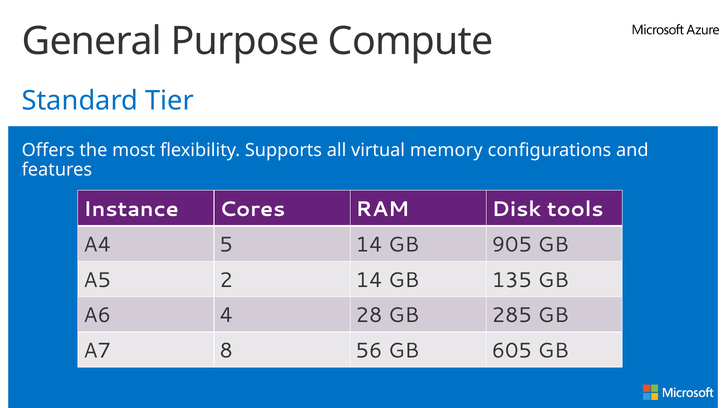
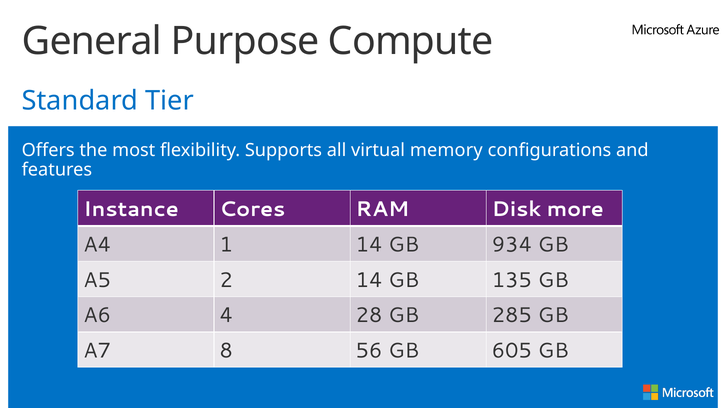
tools: tools -> more (575, 209)
5: 5 -> 1 (226, 245)
905: 905 -> 934 (512, 245)
